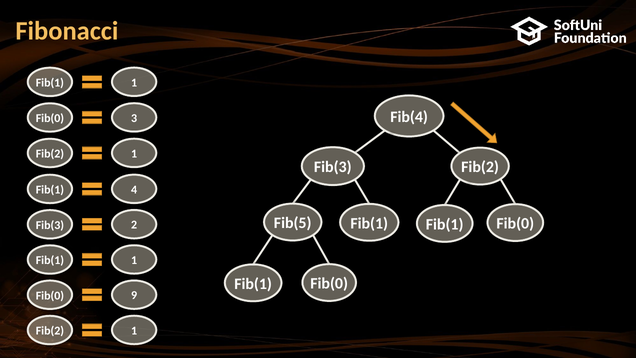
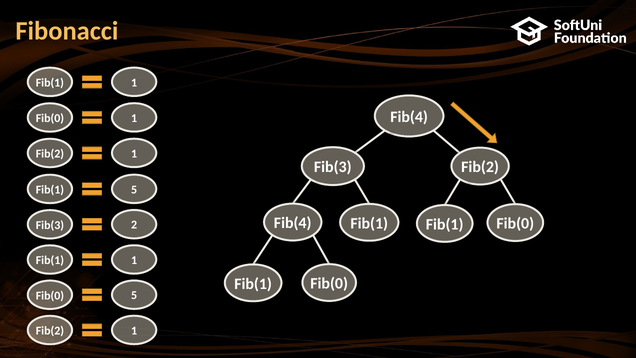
Fib(0 3: 3 -> 1 (134, 118)
Fib(1 4: 4 -> 5 (134, 190)
Fib(5: Fib(5 -> Fib(4 (293, 223)
Fib(0 9: 9 -> 5 (134, 295)
